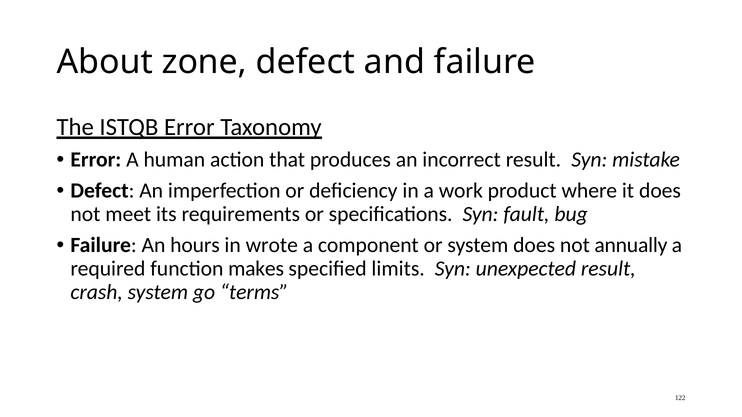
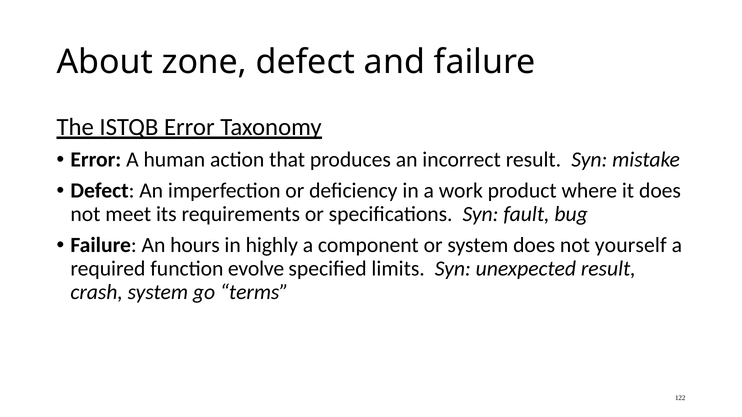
wrote: wrote -> highly (272, 246)
annually: annually -> yourself (631, 246)
makes: makes -> evolve (256, 269)
